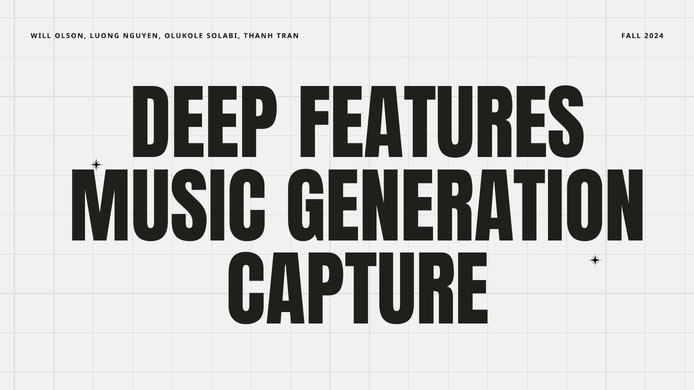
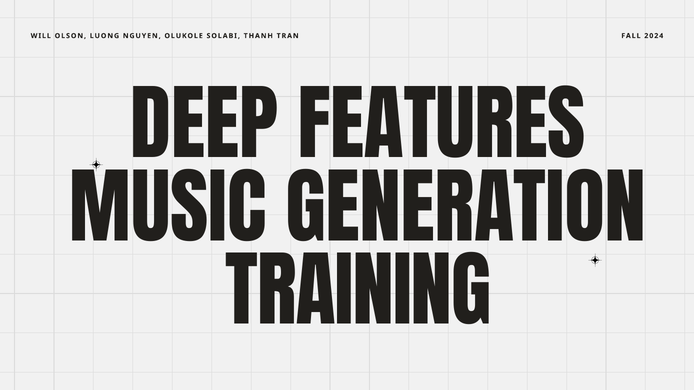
CAPTURE: CAPTURE -> TRAINING (358, 297)
